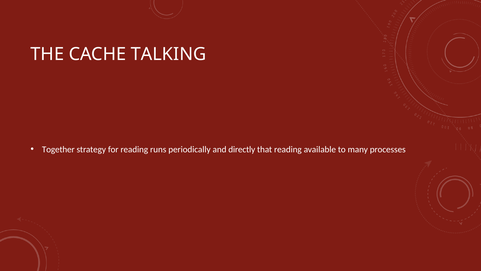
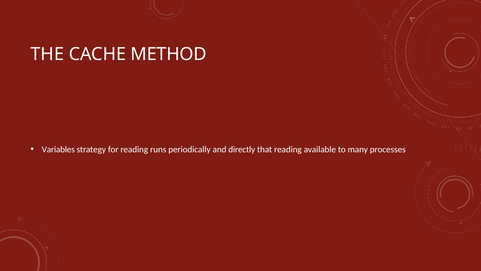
TALKING: TALKING -> METHOD (169, 54)
Together: Together -> Variables (58, 149)
